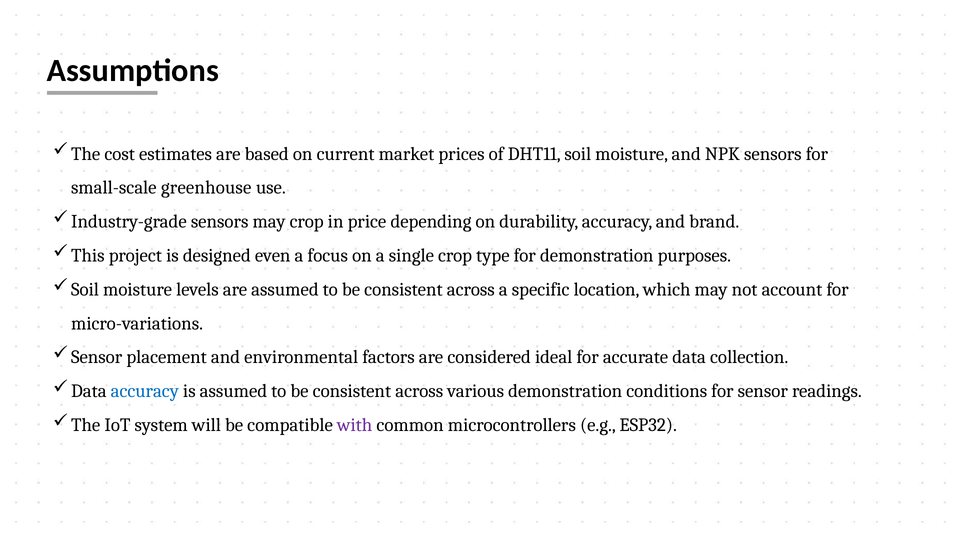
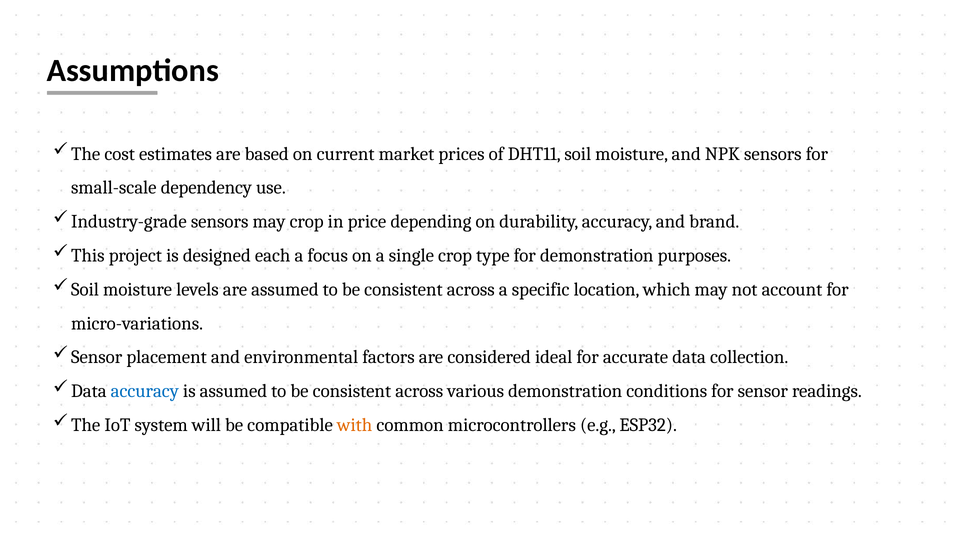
greenhouse: greenhouse -> dependency (206, 188)
even: even -> each (273, 255)
with colour: purple -> orange (355, 425)
